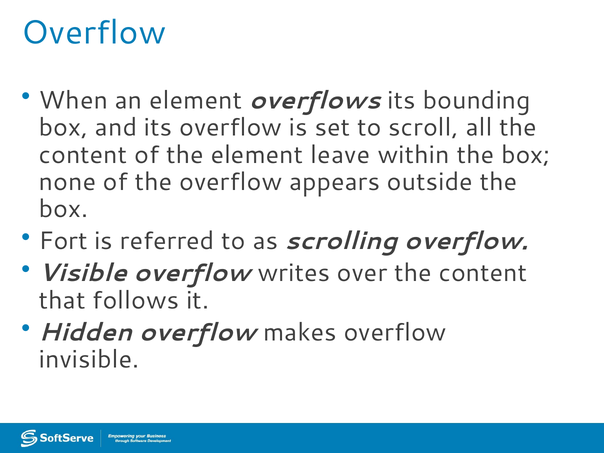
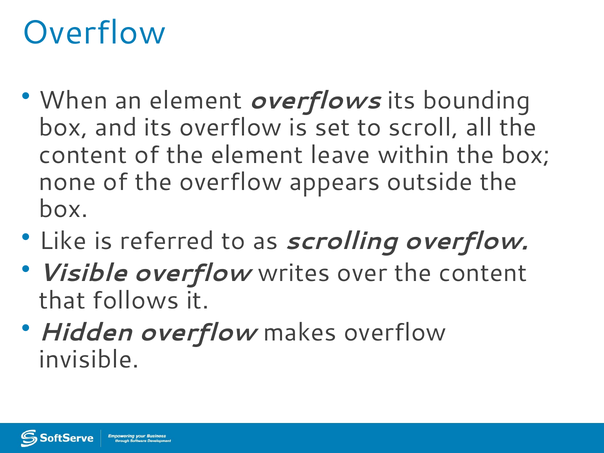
Fort: Fort -> Like (63, 241)
